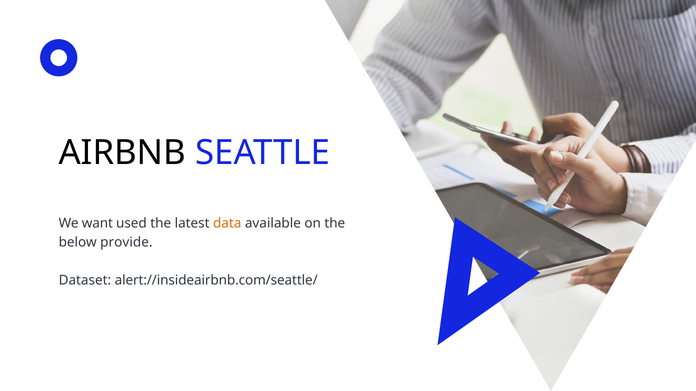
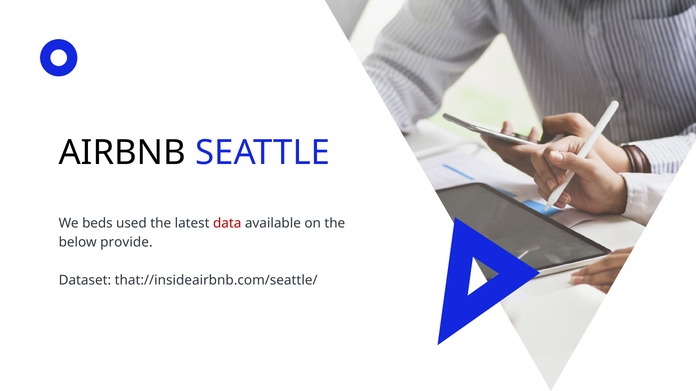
want: want -> beds (97, 224)
data colour: orange -> red (227, 224)
alert://insideairbnb.com/seattle/: alert://insideairbnb.com/seattle/ -> that://insideairbnb.com/seattle/ (216, 280)
